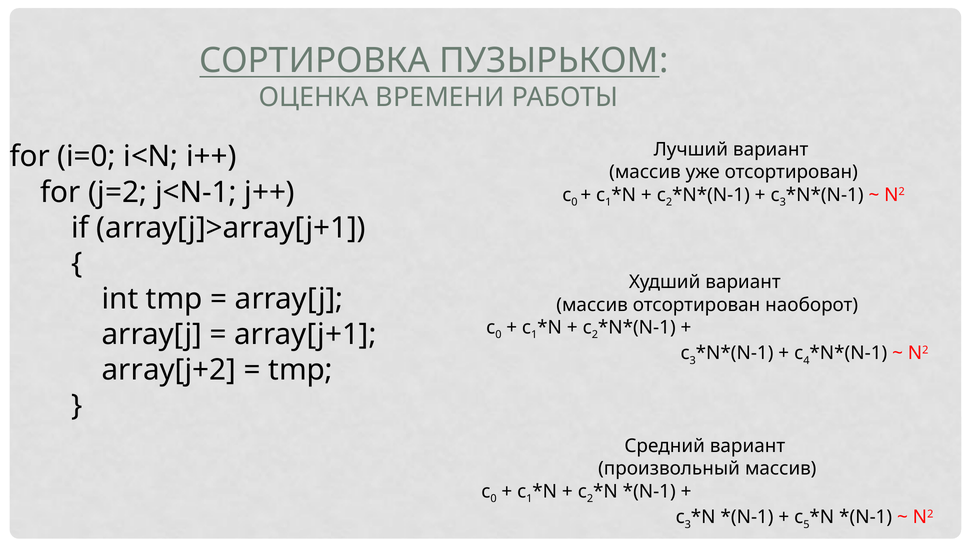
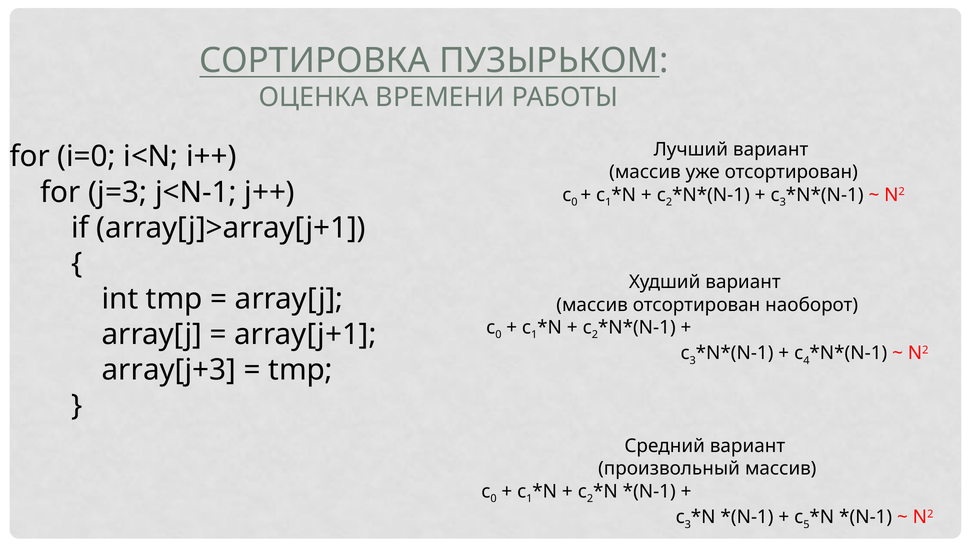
j=2: j=2 -> j=3 (118, 192)
array[j+2: array[j+2 -> array[j+3 (169, 370)
